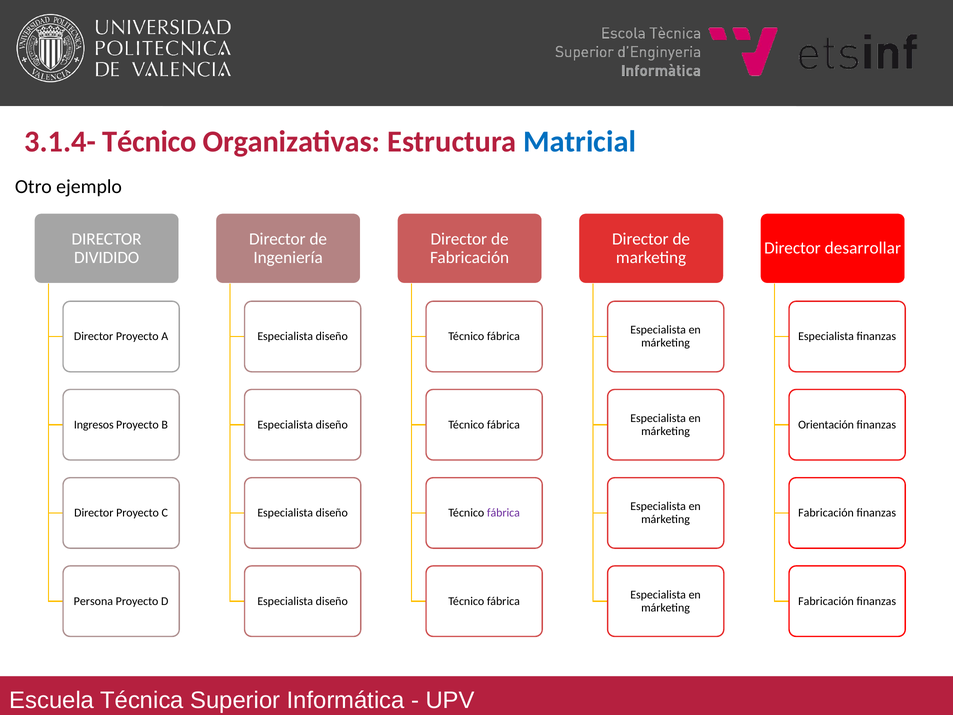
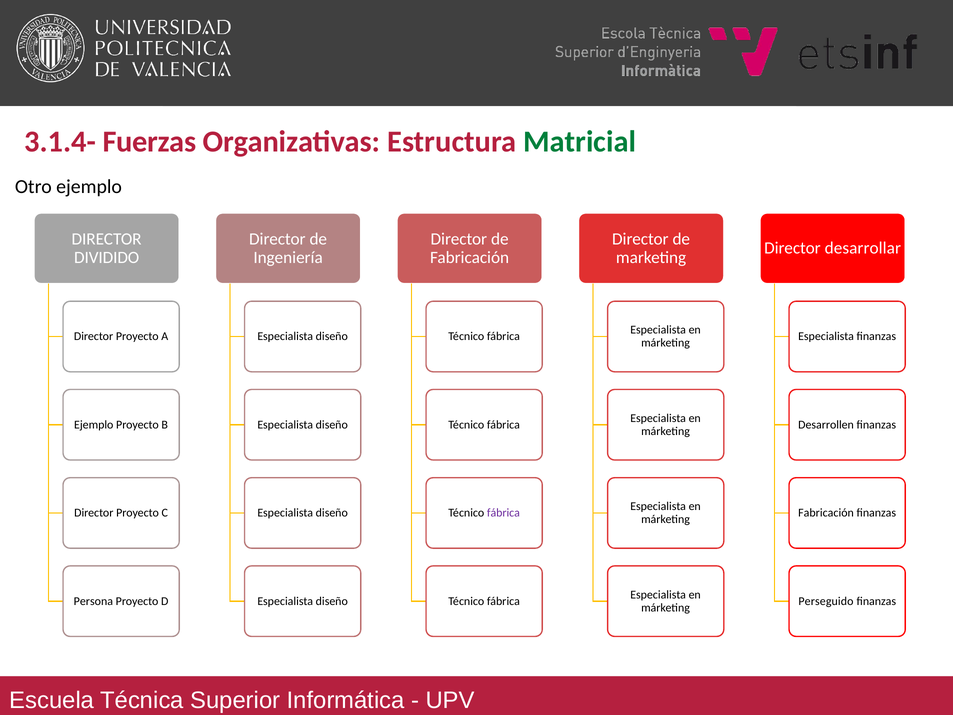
3.1.4- Técnico: Técnico -> Fuerzas (149, 142)
Matricial colour: blue -> green (580, 142)
Ingresos: Ingresos -> Ejemplo (94, 425)
Orientación: Orientación -> Desarrollen (826, 425)
Fabricación: Fabricación -> Perseguido (826, 601)
